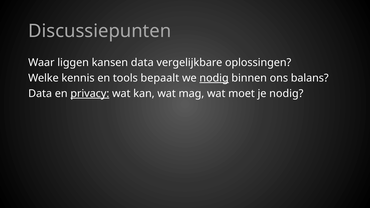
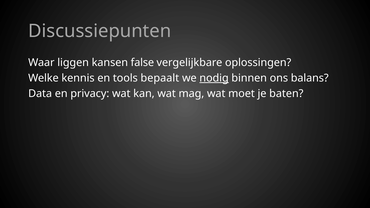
kansen data: data -> false (142, 63)
privacy underline: present -> none (90, 94)
je nodig: nodig -> baten (286, 94)
